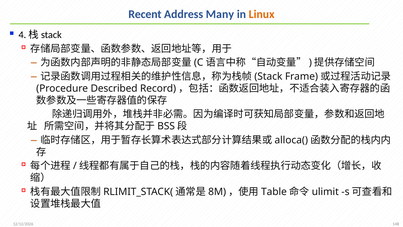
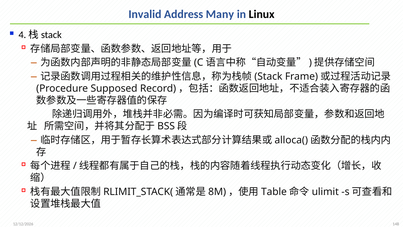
Recent: Recent -> Invalid (145, 14)
Linux colour: orange -> black (262, 14)
Described: Described -> Supposed (114, 88)
